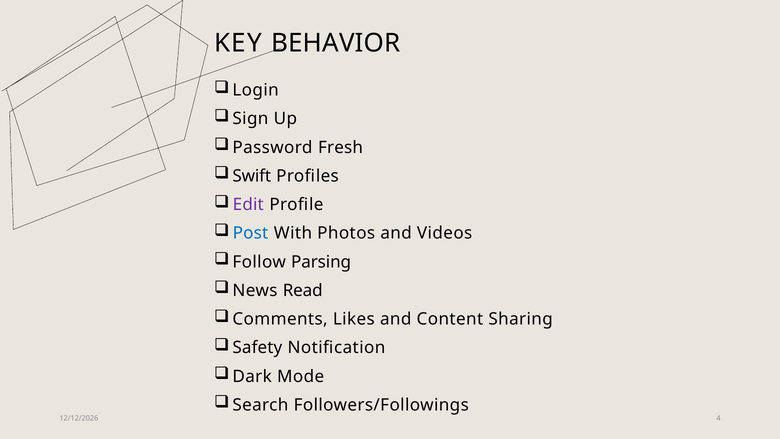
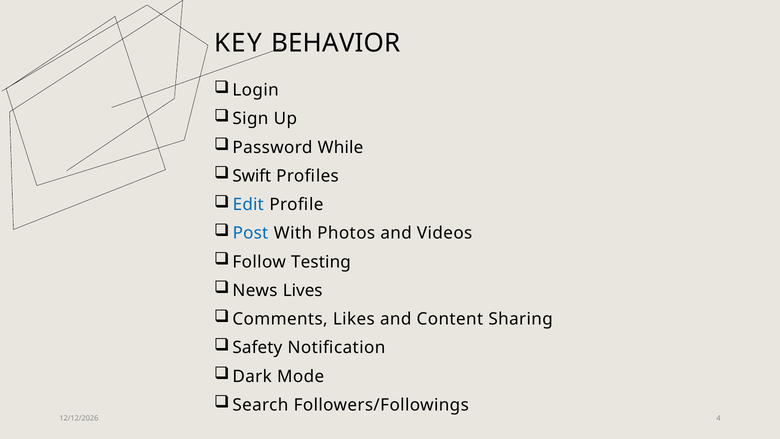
Fresh: Fresh -> While (341, 147)
Edit colour: purple -> blue (248, 205)
Parsing: Parsing -> Testing (321, 262)
Read: Read -> Lives (303, 290)
